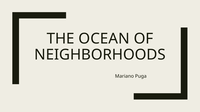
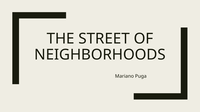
OCEAN: OCEAN -> STREET (104, 39)
